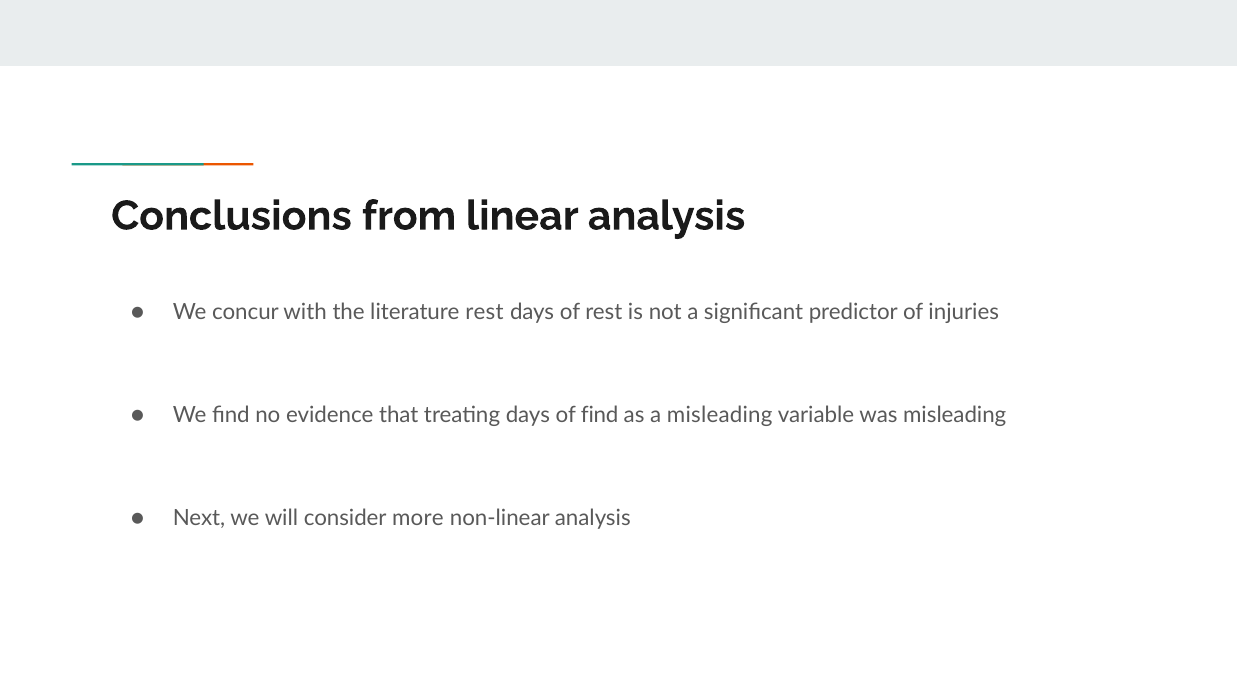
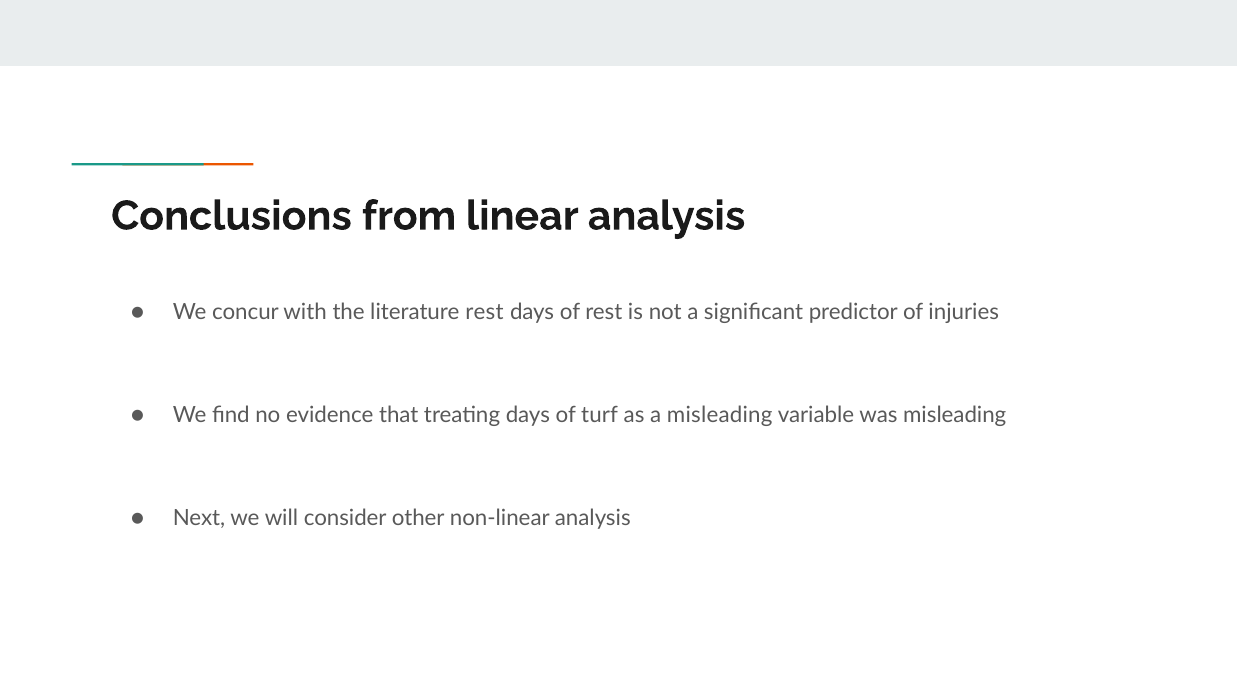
of find: find -> turf (600, 415)
more: more -> other (418, 518)
